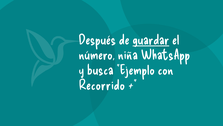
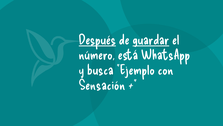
Después underline: none -> present (97, 40)
niña: niña -> está (128, 55)
Recorrido: Recorrido -> Sensación (102, 85)
